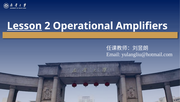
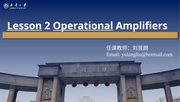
Operational underline: none -> present (83, 26)
